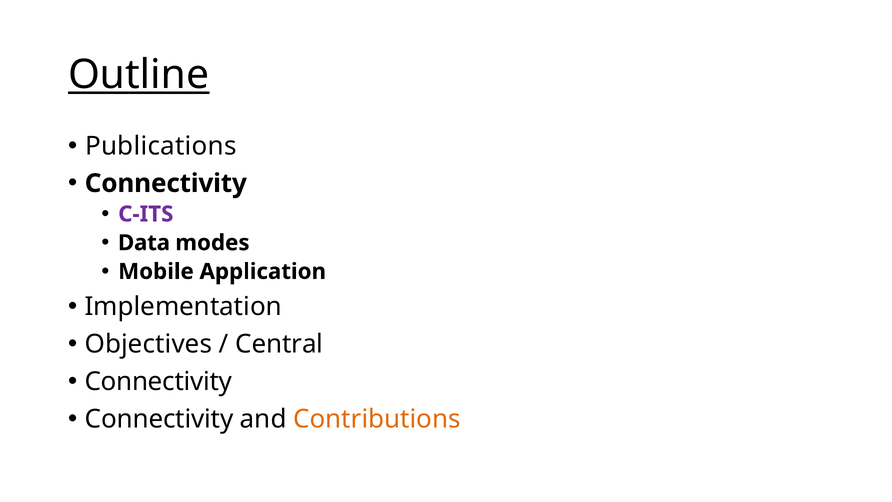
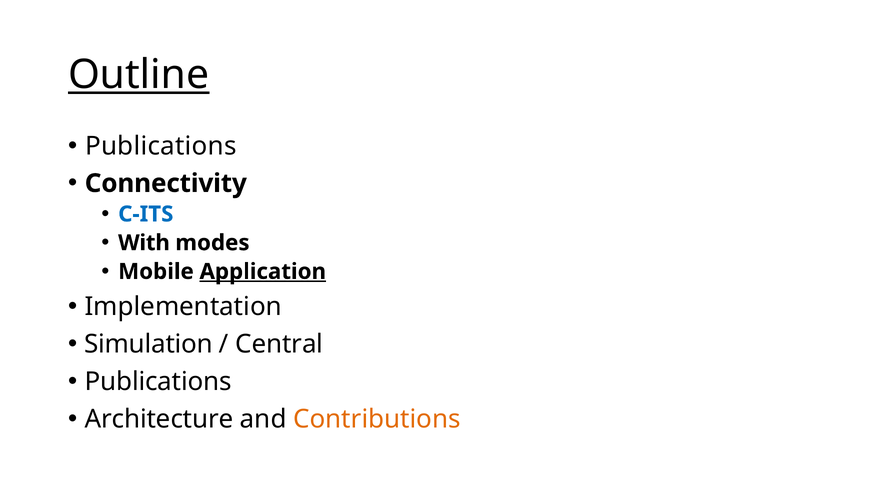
C-ITS colour: purple -> blue (146, 214)
Data: Data -> With (144, 243)
Application underline: none -> present (263, 271)
Objectives: Objectives -> Simulation (149, 344)
Connectivity: Connectivity -> Publications (158, 381)
Connectivity: Connectivity -> Architecture (159, 419)
